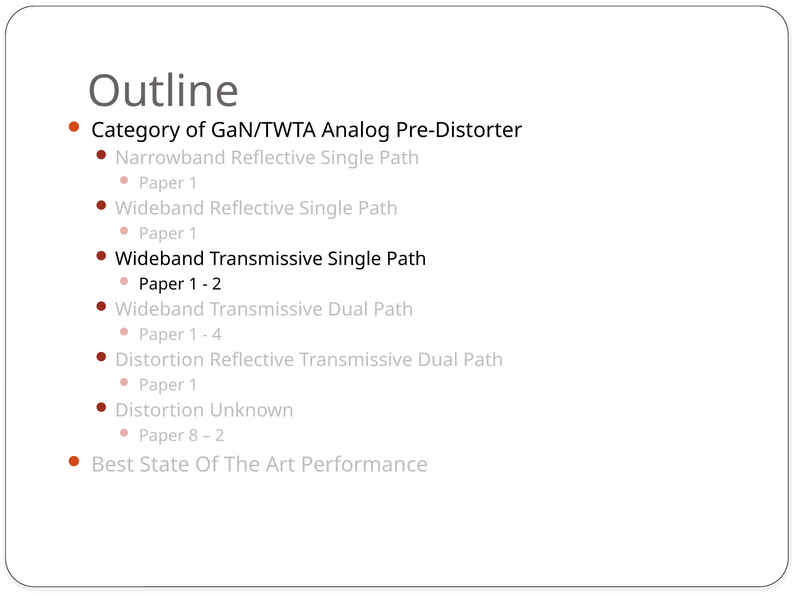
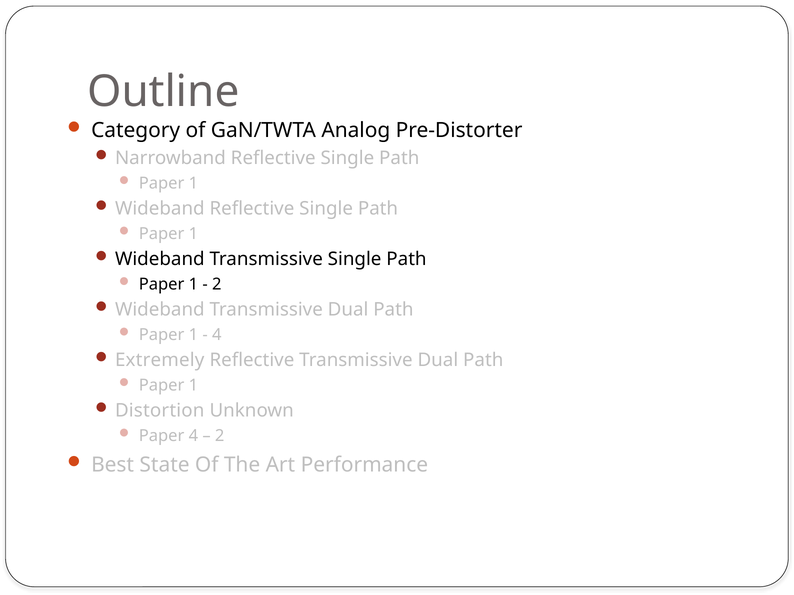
Distortion: Distortion -> Extremely (160, 360)
Paper 8: 8 -> 4 (193, 436)
